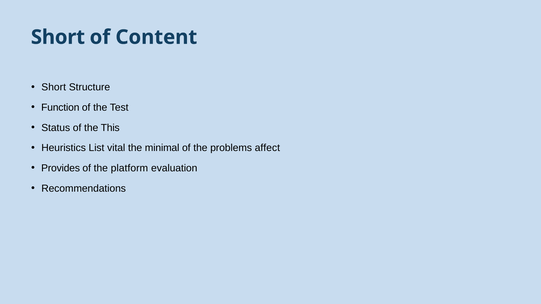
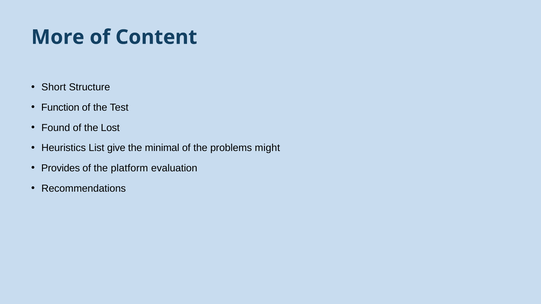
Short: Short -> More (58, 37)
Status: Status -> Found (56, 128)
This: This -> Lost (110, 128)
vital: vital -> give (116, 148)
affect: affect -> might (267, 148)
